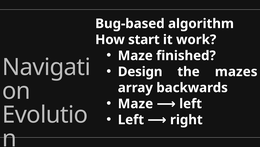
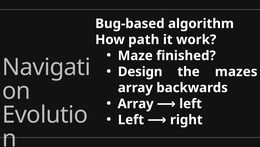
start: start -> path (144, 39)
Maze: Maze -> Array (136, 103)
